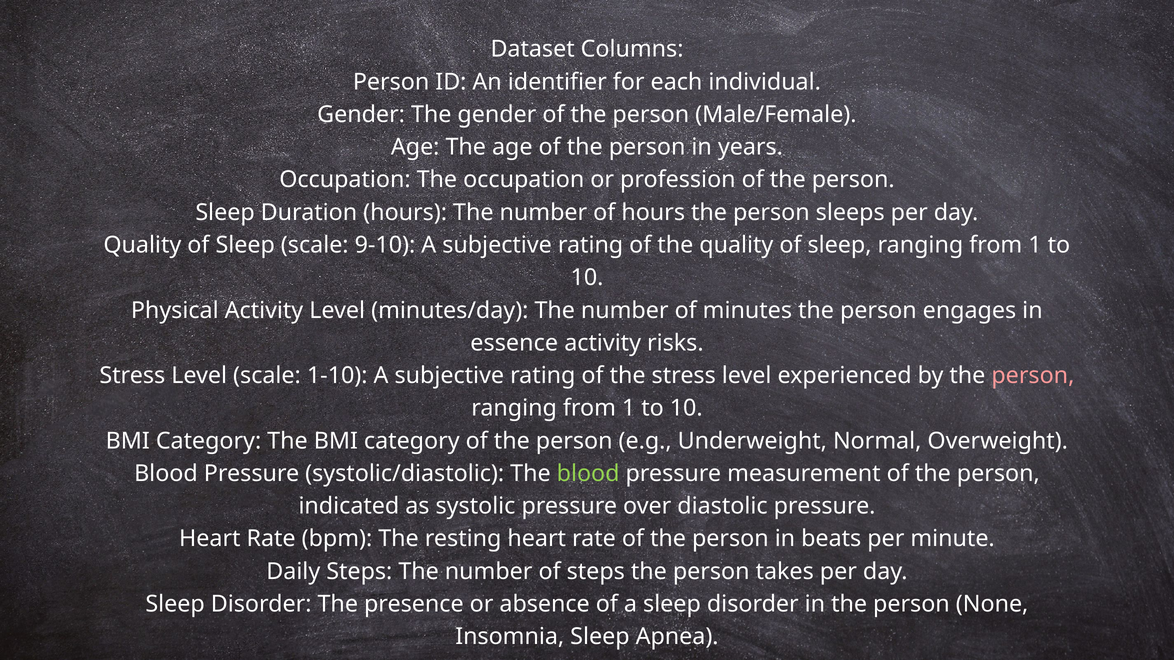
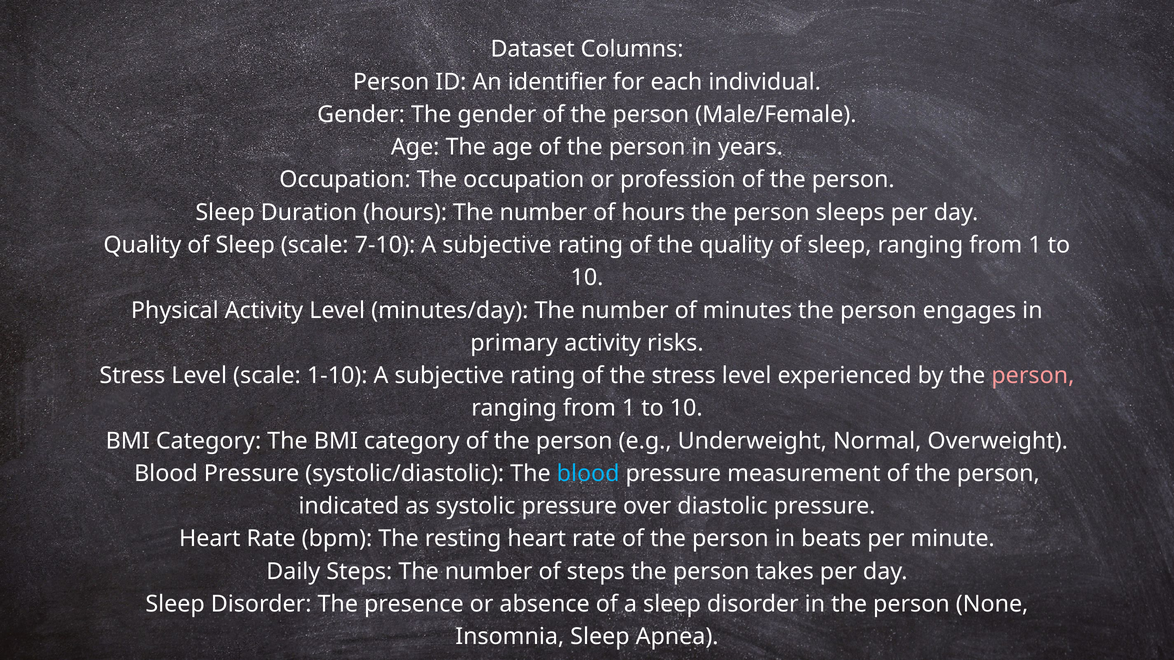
9-10: 9-10 -> 7-10 (385, 245)
essence: essence -> primary (514, 343)
blood colour: light green -> light blue (588, 474)
